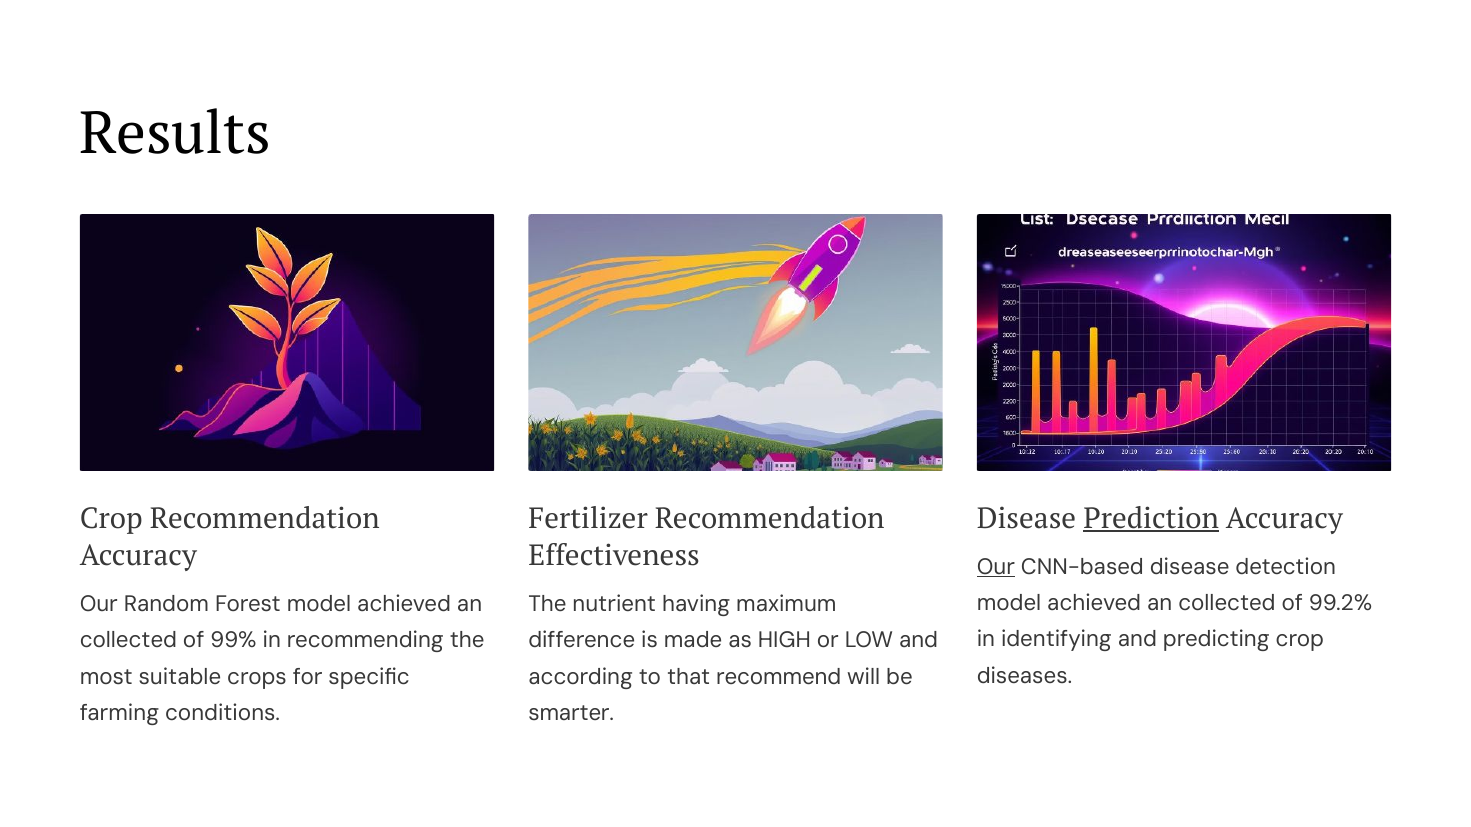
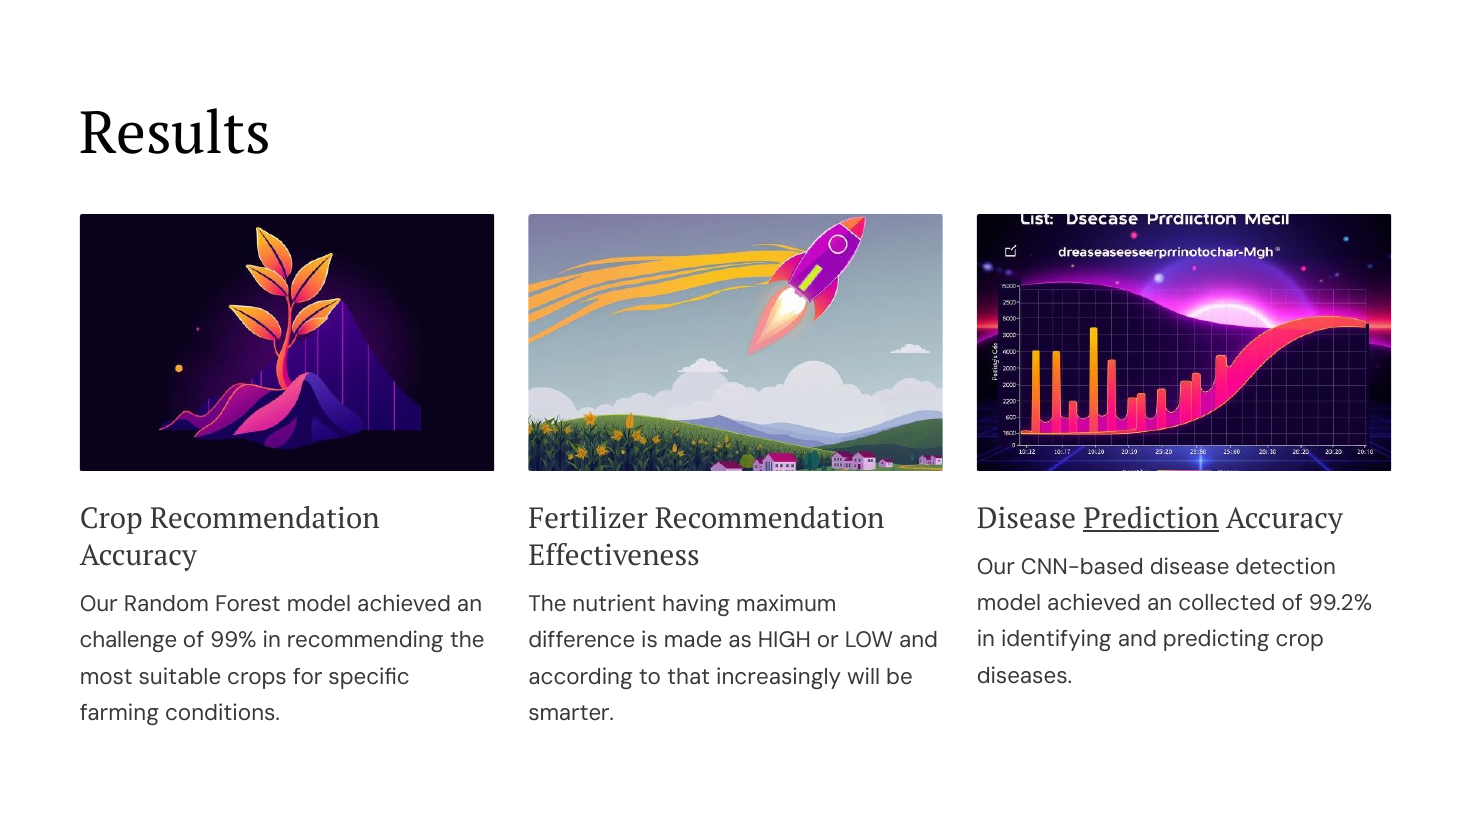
Our underline: present -> none (996, 567)
collected: collected -> challenge (129, 641)
recommend: recommend -> increasingly (779, 677)
